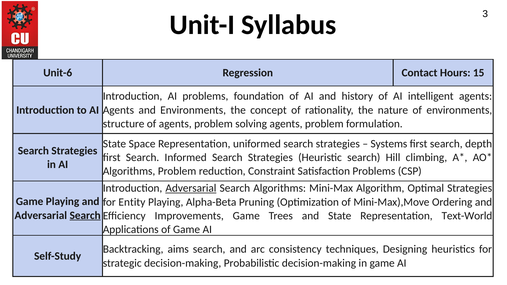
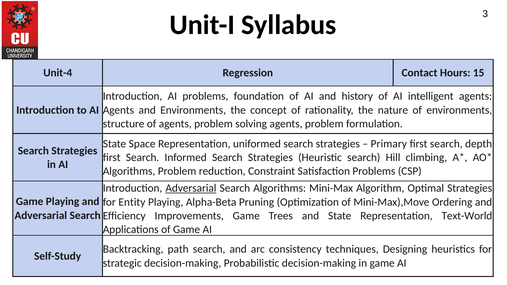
Unit-6: Unit-6 -> Unit-4 (58, 73)
Systems: Systems -> Primary (389, 144)
Search underline: present -> none (85, 215)
aims: aims -> path (178, 249)
